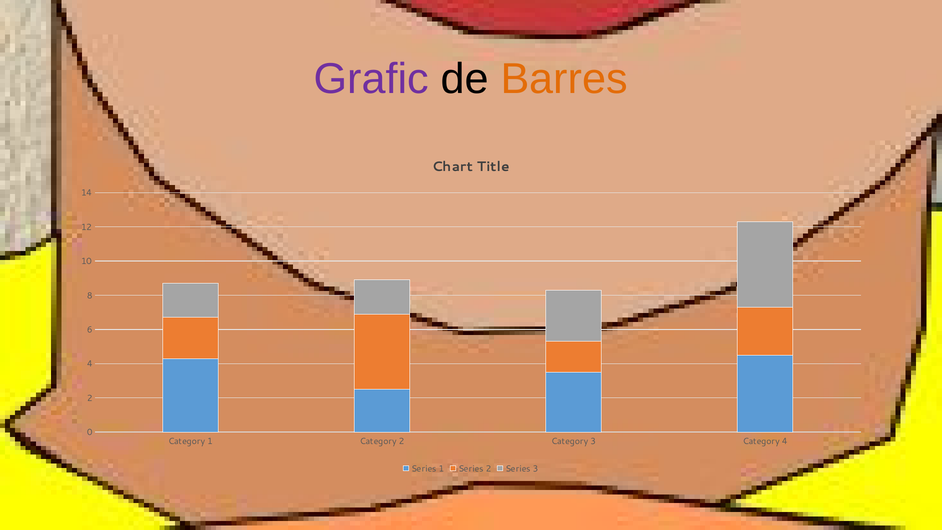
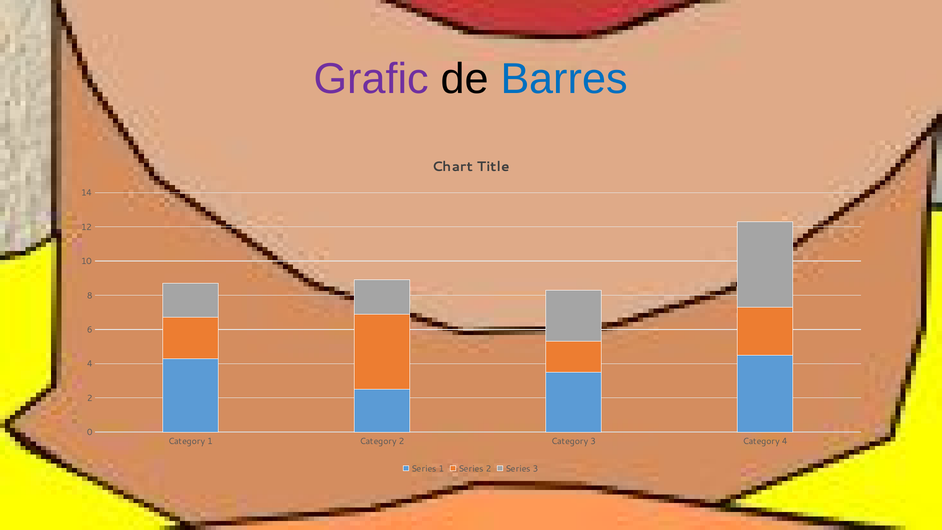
Barres colour: orange -> blue (564, 79)
